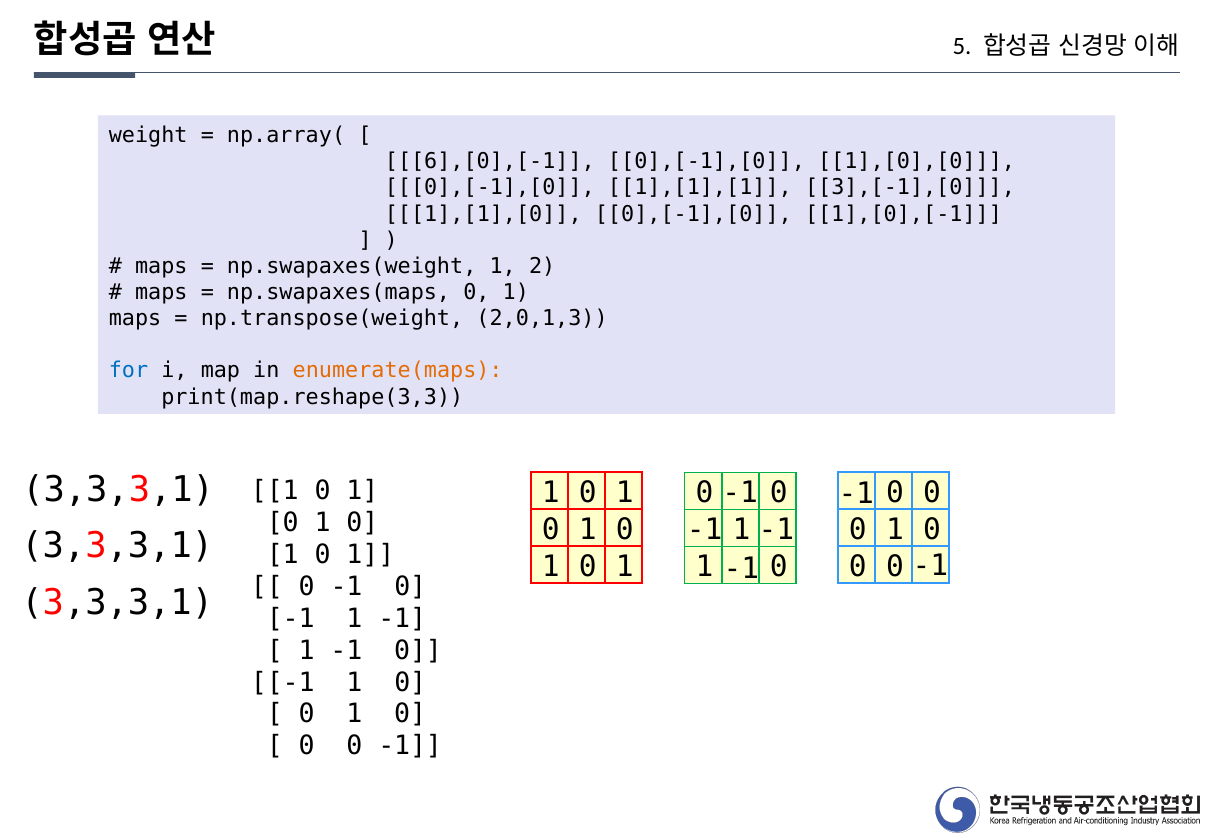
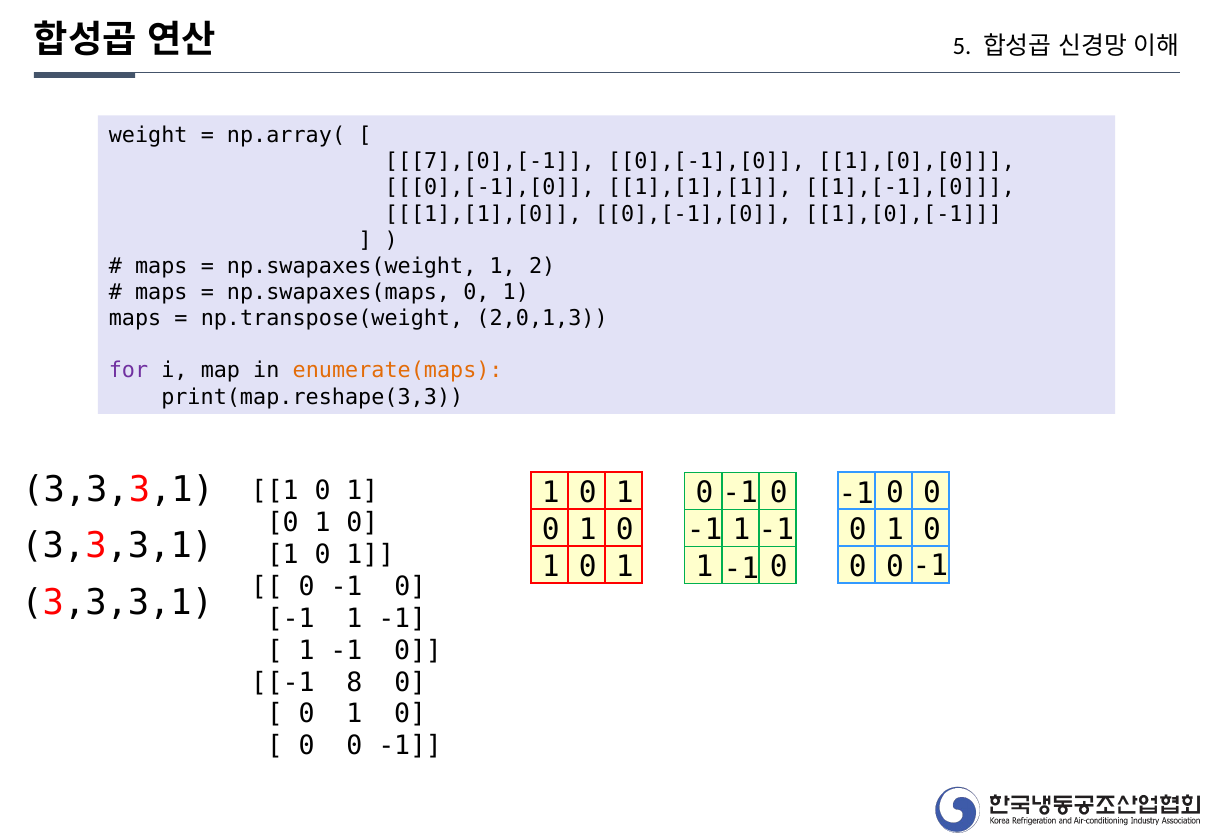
6],[0],[-1: 6],[0],[-1 -> 7],[0],[-1 (490, 162)
3],[-1],[0: 3],[-1],[0 -> 1],[-1],[0 (910, 188)
for colour: blue -> purple (129, 371)
1: 1 -> 8 (354, 682)
